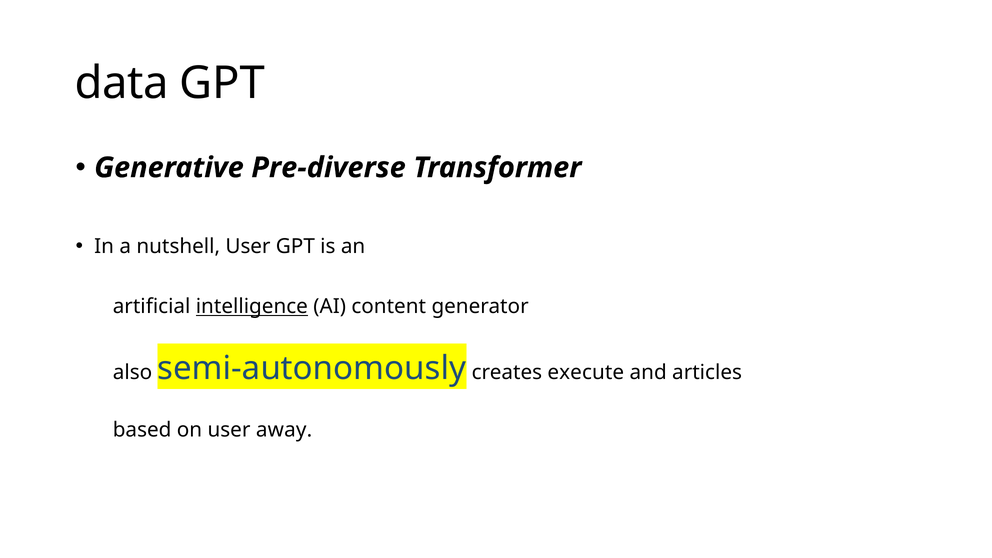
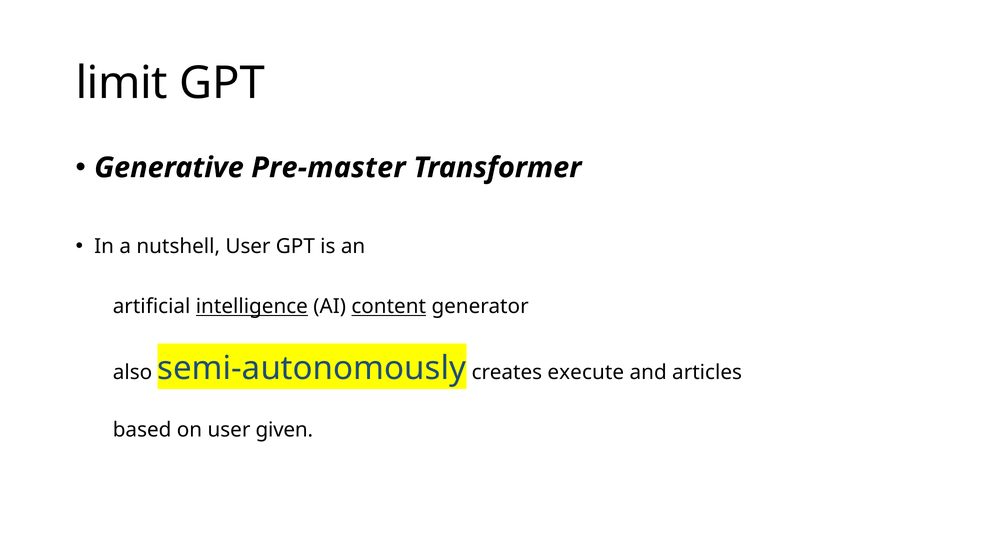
data: data -> limit (122, 83)
Pre-diverse: Pre-diverse -> Pre-master (328, 168)
content underline: none -> present (389, 307)
away: away -> given (284, 430)
